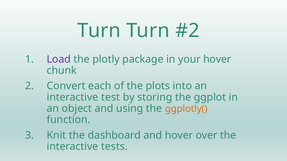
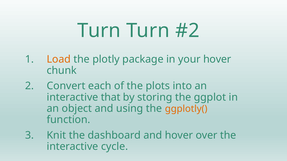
Load colour: purple -> orange (59, 59)
test: test -> that (111, 97)
tests: tests -> cycle (115, 147)
